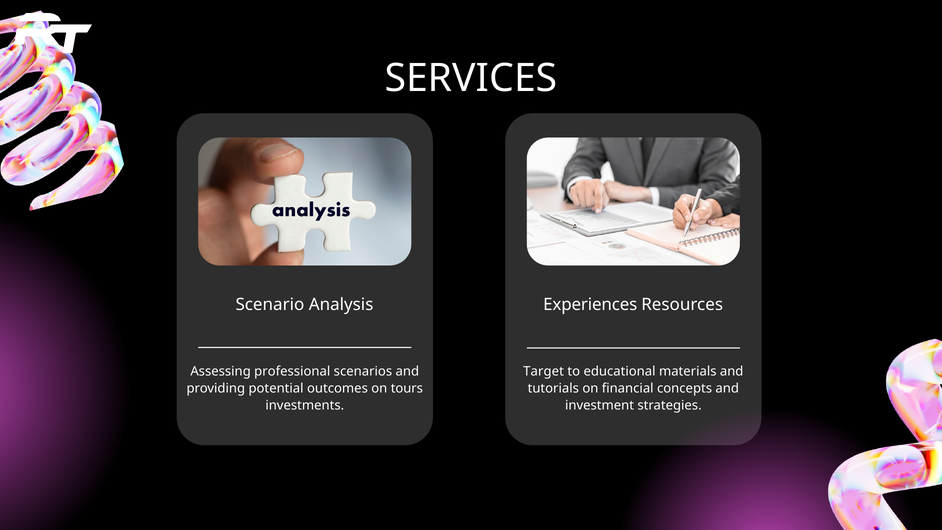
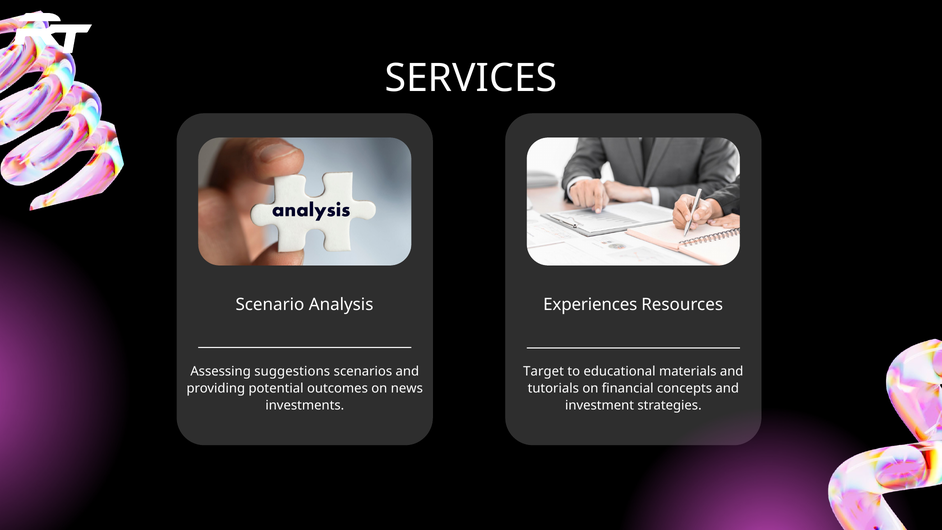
professional: professional -> suggestions (292, 371)
tours: tours -> news (407, 388)
